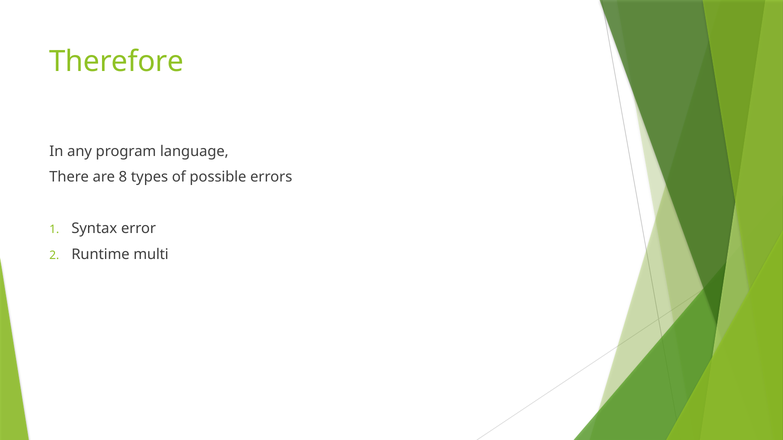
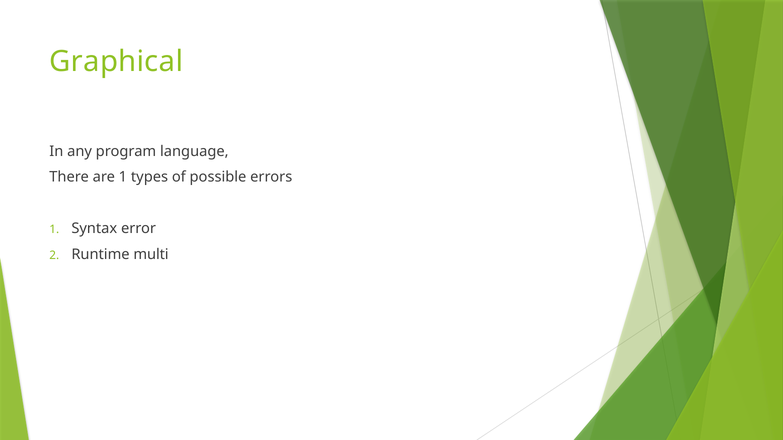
Therefore: Therefore -> Graphical (116, 62)
are 8: 8 -> 1 (123, 177)
